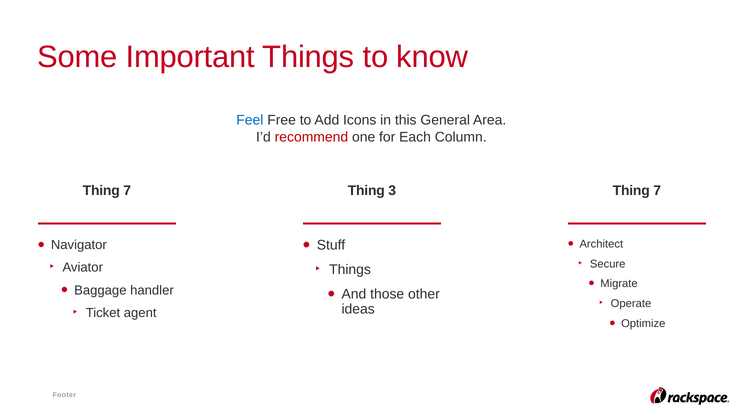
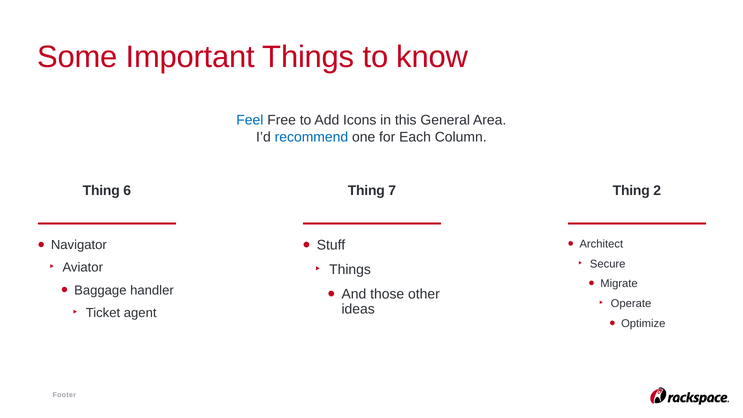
recommend colour: red -> blue (311, 137)
7: 7 -> 6 (127, 191)
3: 3 -> 7 (392, 191)
7: 7 -> 2 (657, 191)
